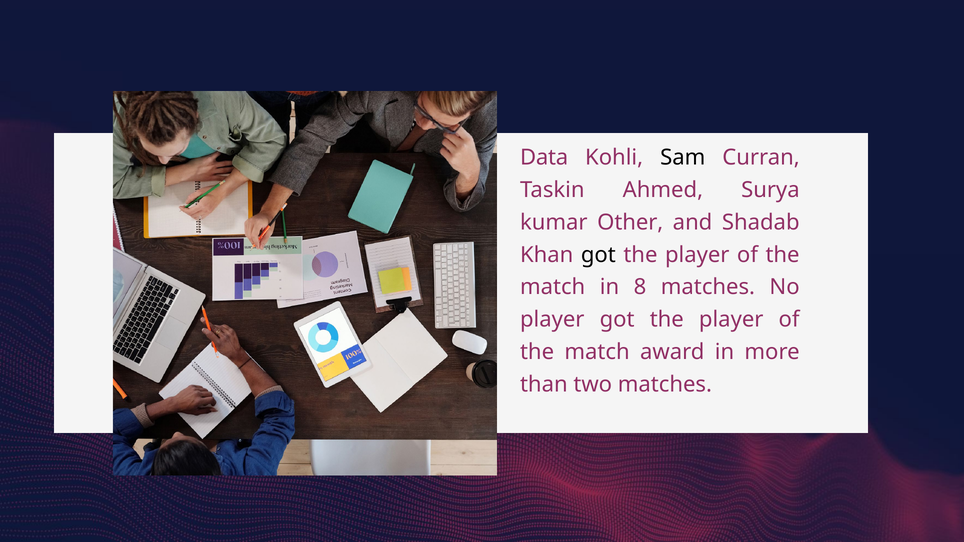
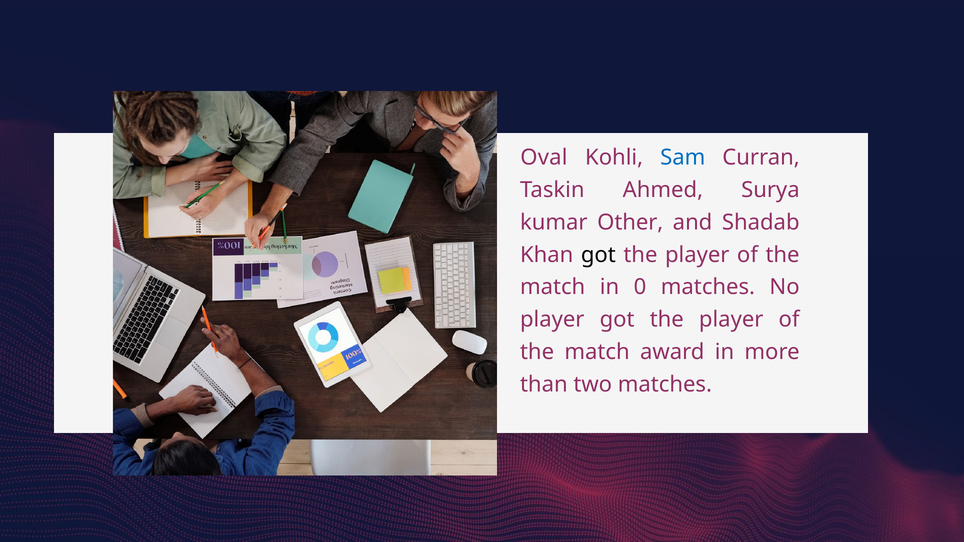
Data: Data -> Oval (544, 157)
Sam colour: black -> blue (683, 157)
8: 8 -> 0 (640, 287)
